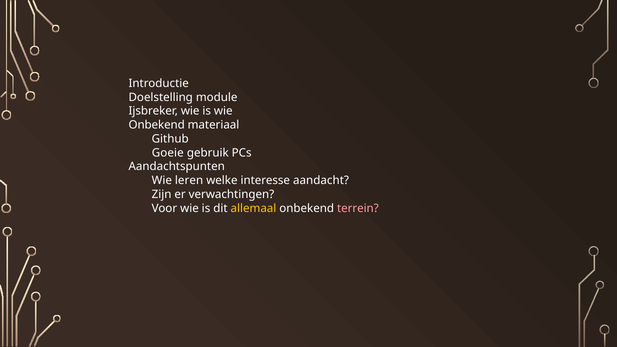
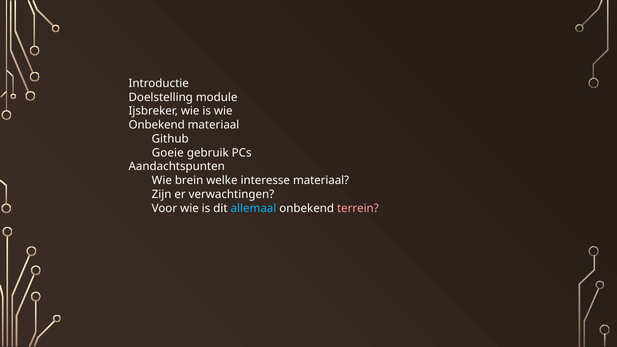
leren: leren -> brein (189, 181)
interesse aandacht: aandacht -> materiaal (321, 181)
allemaal colour: yellow -> light blue (253, 208)
